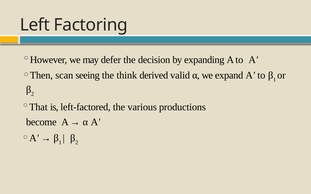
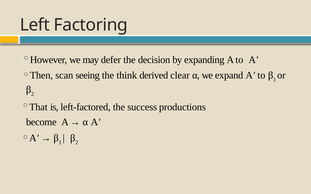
valid: valid -> clear (180, 75)
various: various -> success (142, 107)
